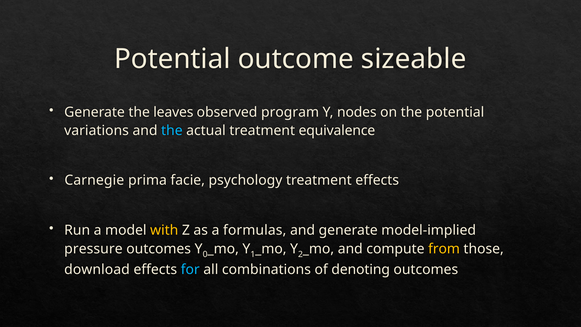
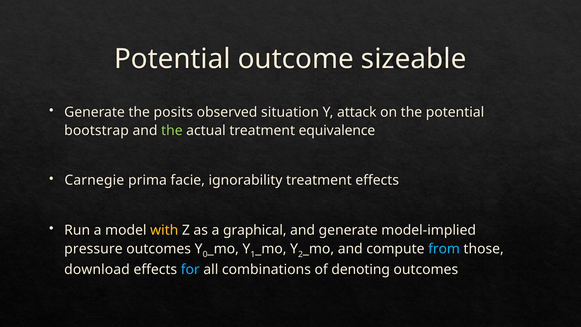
leaves: leaves -> posits (173, 112)
program: program -> situation (290, 112)
nodes: nodes -> attack (357, 112)
variations: variations -> bootstrap (97, 130)
the colour: light blue -> light green (172, 130)
psychology: psychology -> ignorability (245, 180)
formulas: formulas -> graphical (255, 230)
from colour: yellow -> light blue (444, 249)
